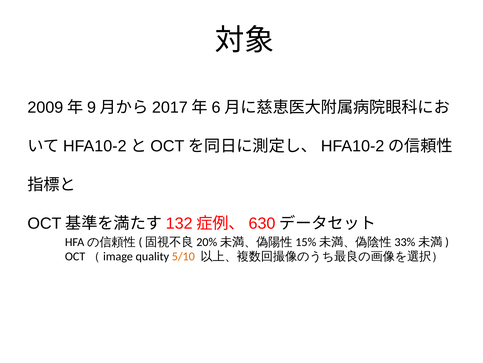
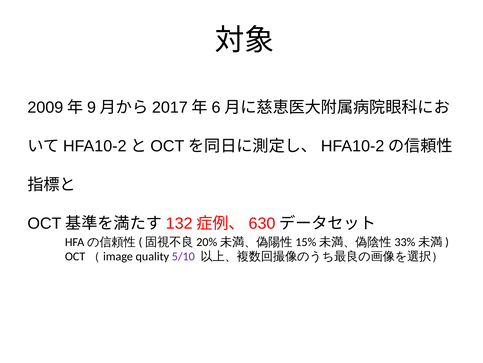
5/10 colour: orange -> purple (183, 256)
